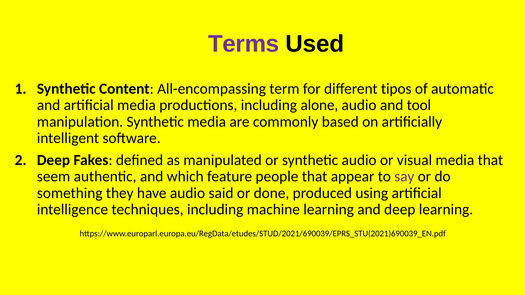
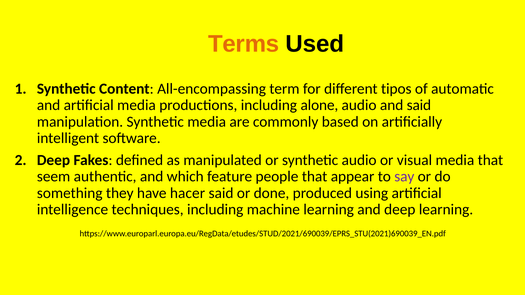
Terms colour: purple -> orange (244, 44)
and tool: tool -> said (419, 105)
have audio: audio -> hacer (188, 193)
